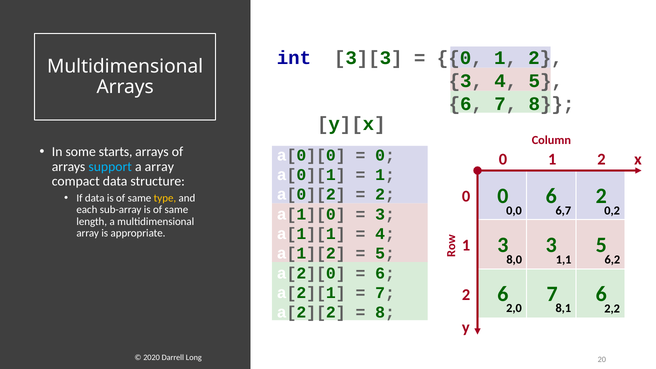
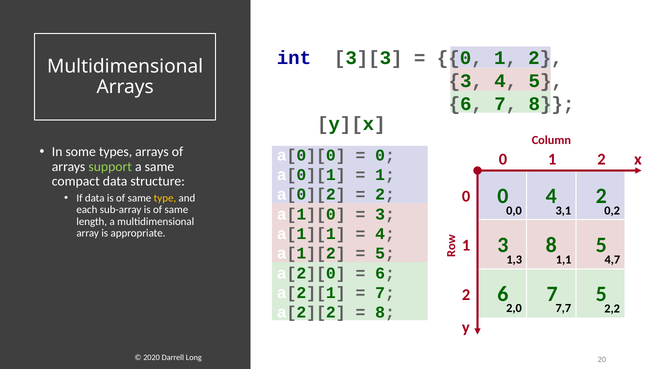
starts: starts -> types (116, 152)
support colour: light blue -> light green (110, 167)
a array: array -> same (159, 167)
0 6: 6 -> 4 (551, 196)
6,7: 6,7 -> 3,1 (563, 210)
3 3: 3 -> 8 (551, 245)
8,0: 8,0 -> 1,3 (514, 260)
6,2: 6,2 -> 4,7 (612, 260)
7 6: 6 -> 5 (601, 294)
8,1: 8,1 -> 7,7 (563, 308)
